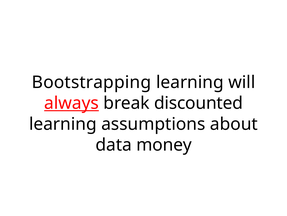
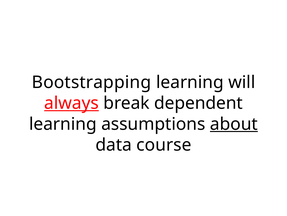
discounted: discounted -> dependent (198, 103)
about underline: none -> present (234, 124)
money: money -> course (164, 144)
